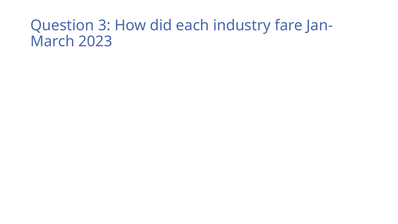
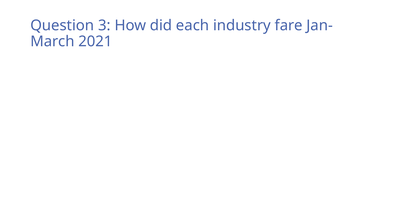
2023: 2023 -> 2021 (95, 42)
